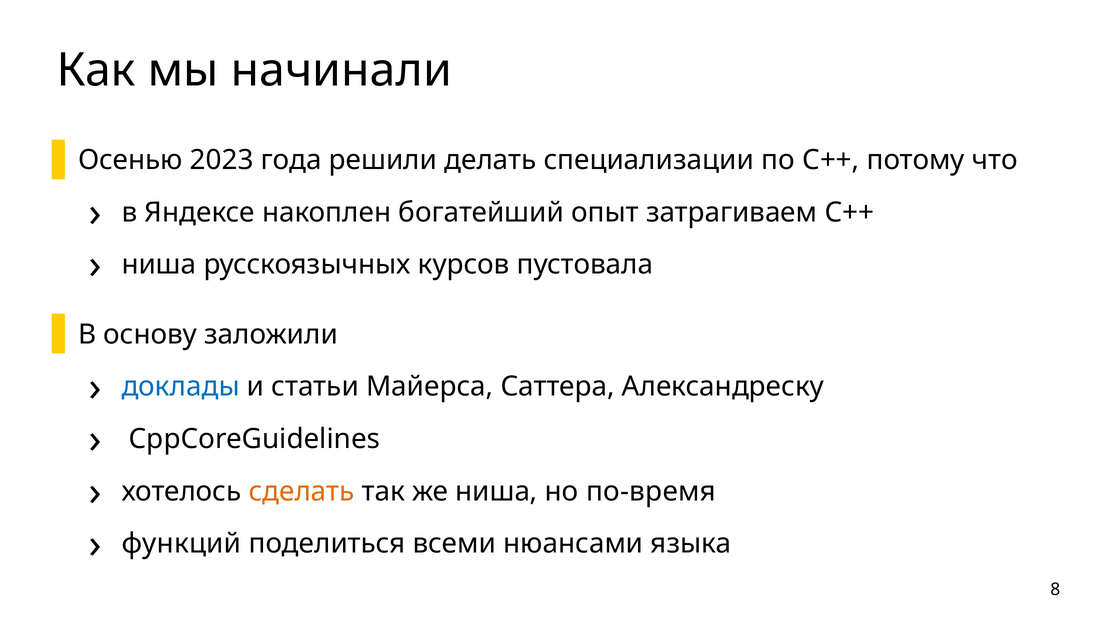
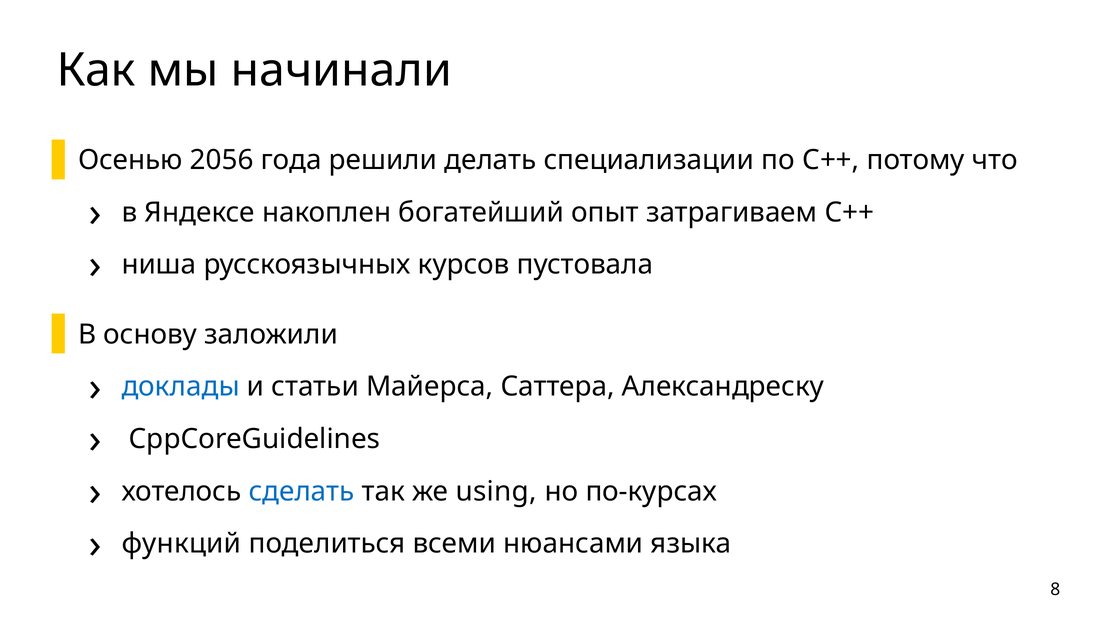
2023: 2023 -> 2056 (222, 160)
сделать colour: orange -> blue (302, 491)
же ниша: ниша -> using (496, 491)
по-время: по-время -> по-курсах (651, 491)
